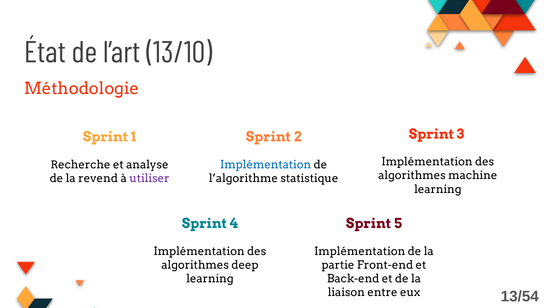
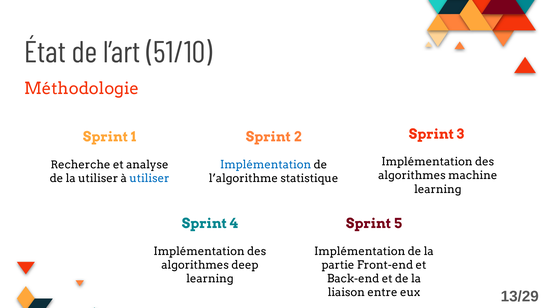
13/10: 13/10 -> 51/10 (179, 52)
la revend: revend -> utiliser (98, 178)
utiliser colour: purple -> blue (149, 178)
13/54: 13/54 -> 13/29 (520, 296)
